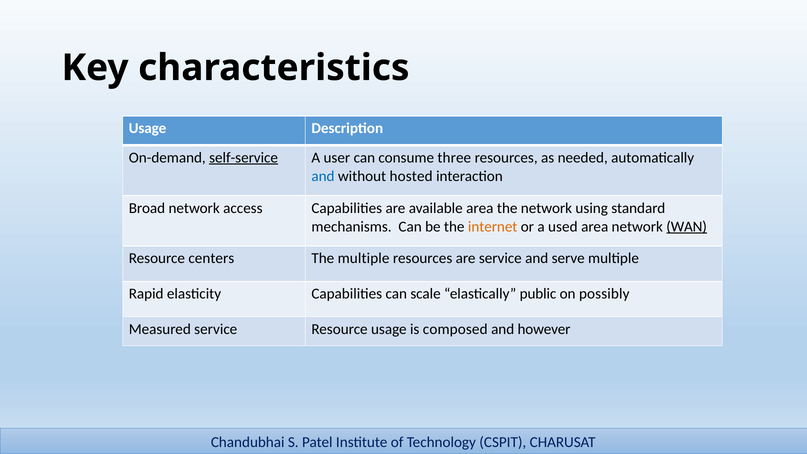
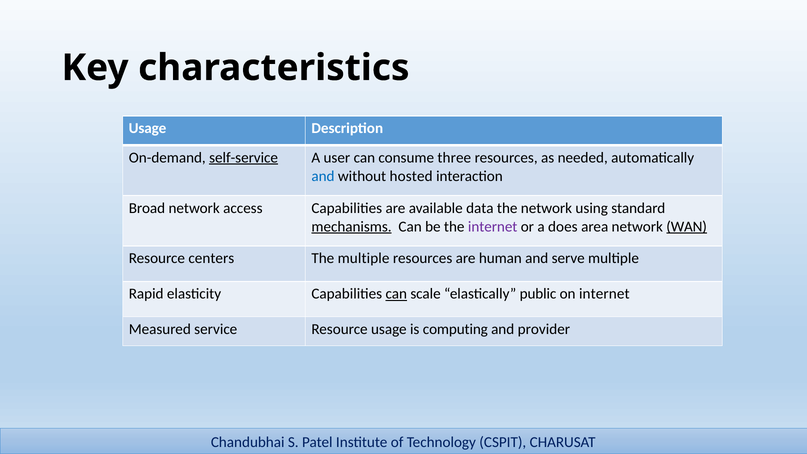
available area: area -> data (480, 208)
mechanisms underline: none -> present (352, 226)
internet colour: orange -> purple (493, 226)
used: used -> does (563, 226)
are service: service -> human (500, 258)
can underline: none -> present (396, 294)
on possibly: possibly -> internet (604, 294)
composed: composed -> computing (455, 329)
however: however -> provider (544, 329)
